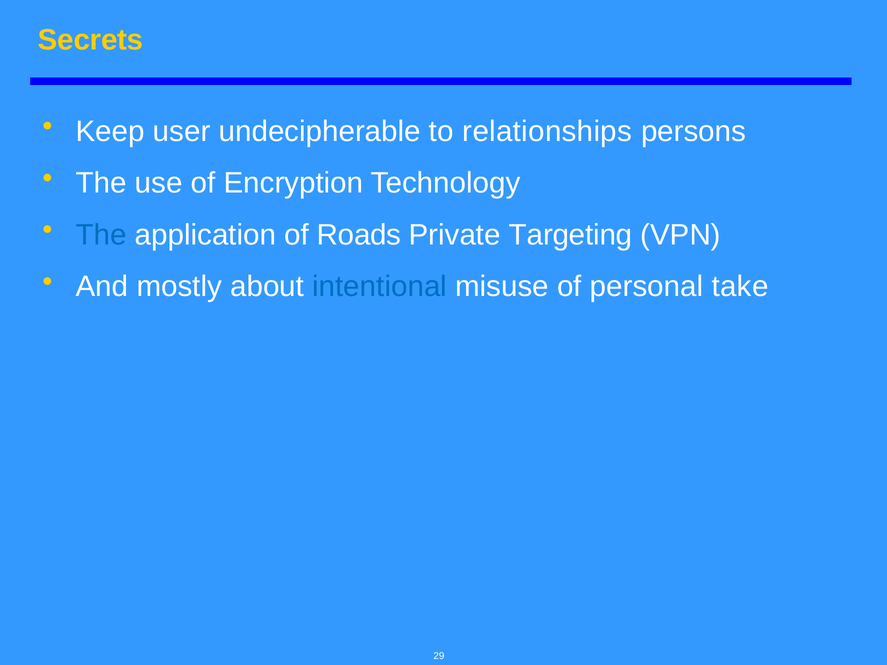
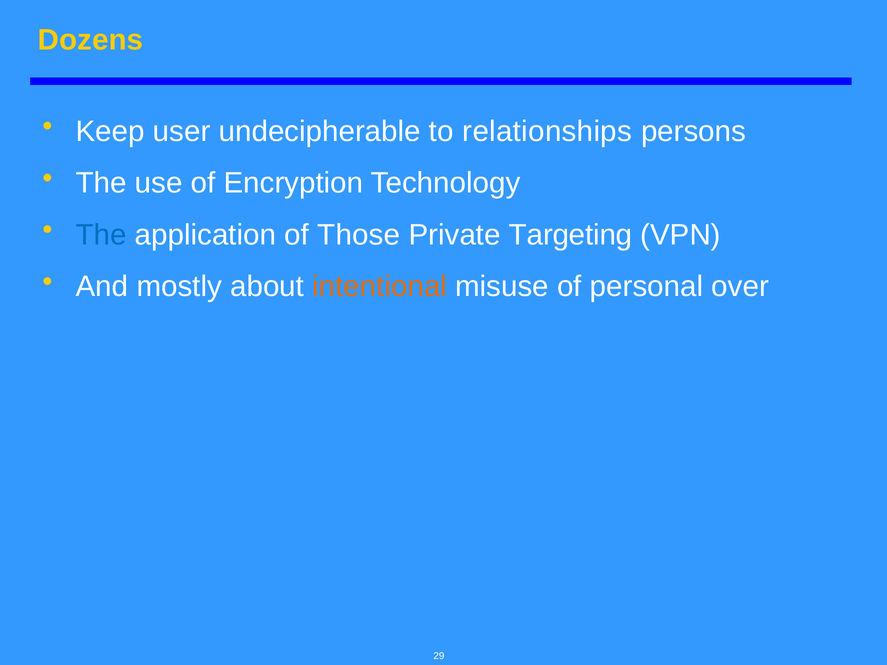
Secrets: Secrets -> Dozens (90, 40)
Roads: Roads -> Those (359, 235)
intentional colour: blue -> orange (380, 287)
take: take -> over (740, 287)
